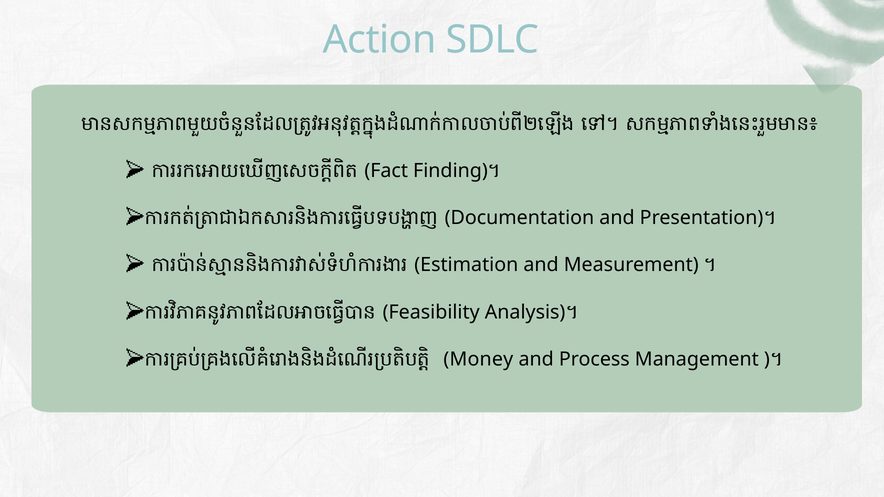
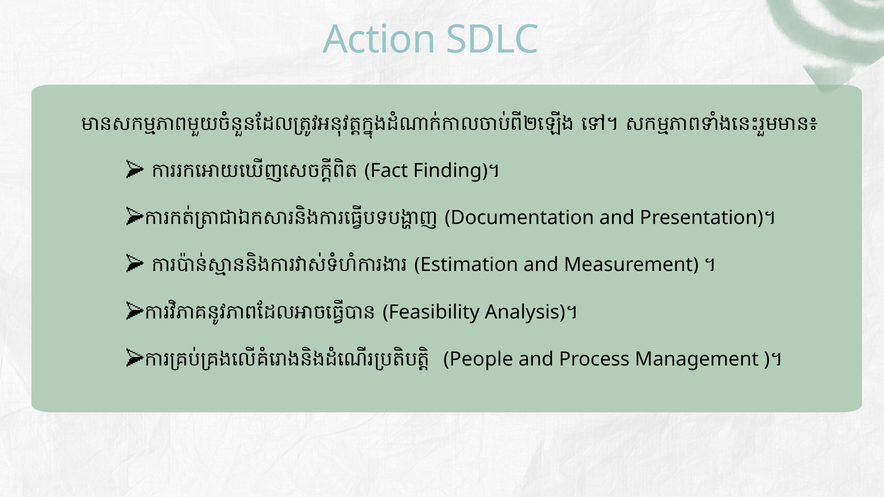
Money: Money -> People (478, 359)
